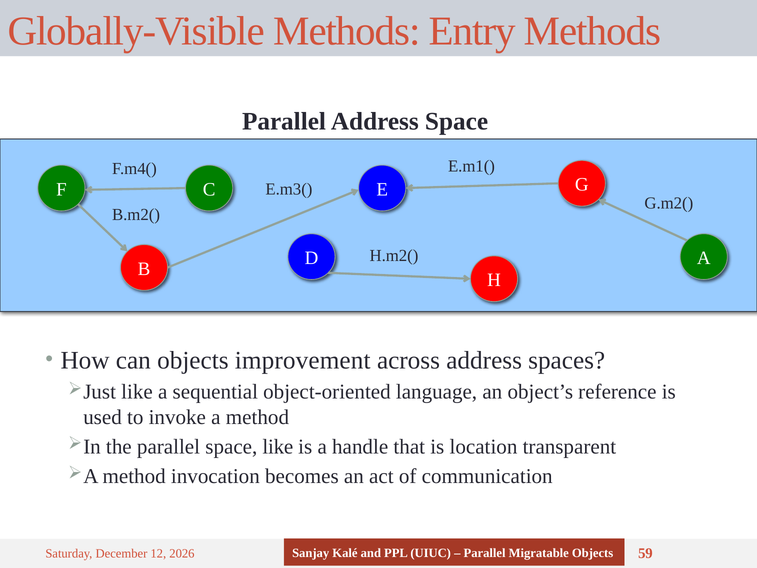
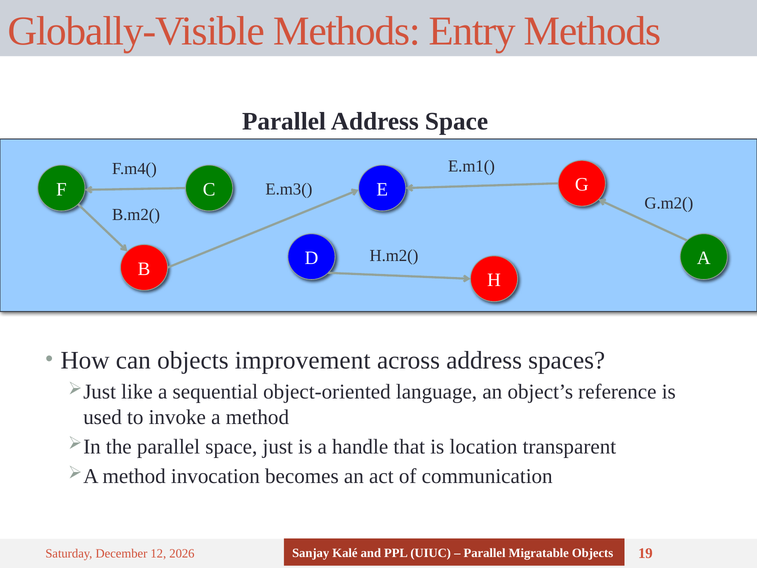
space like: like -> just (278, 446)
59: 59 -> 19 (645, 553)
